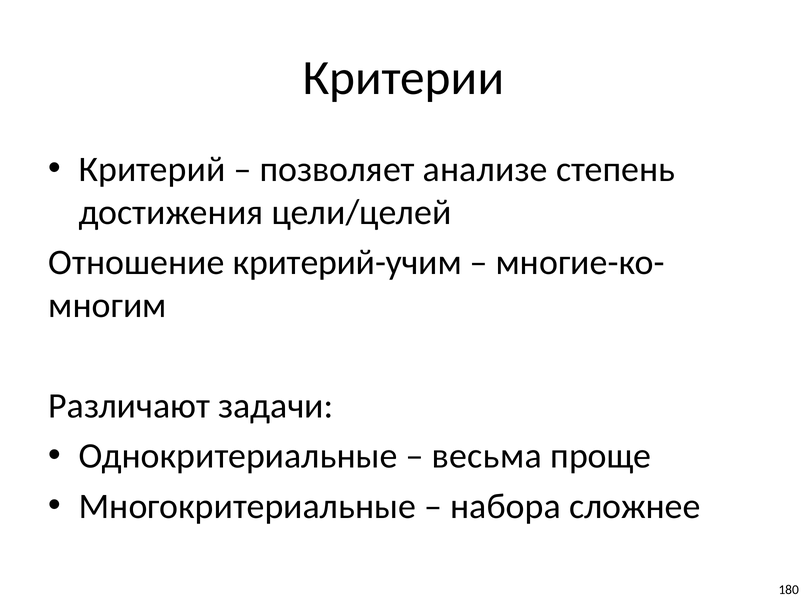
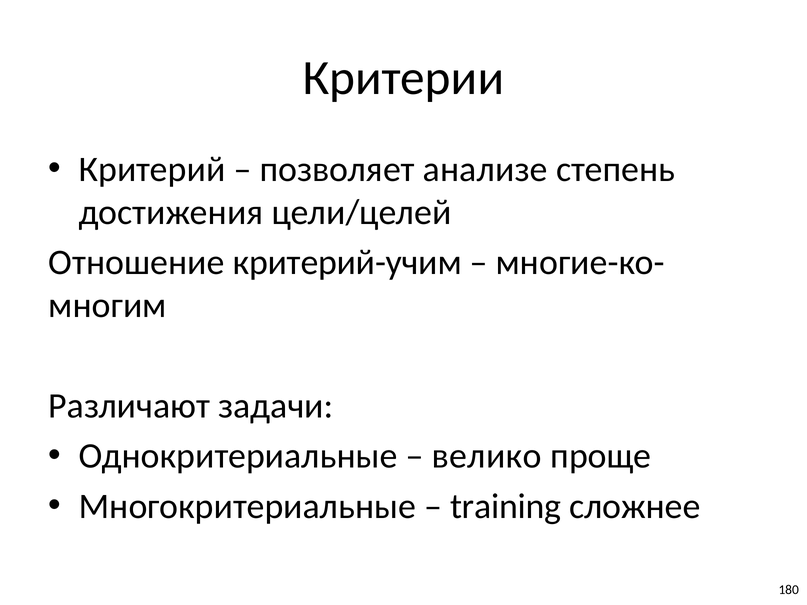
весьма: весьма -> велико (487, 456)
набора: набора -> training (506, 507)
